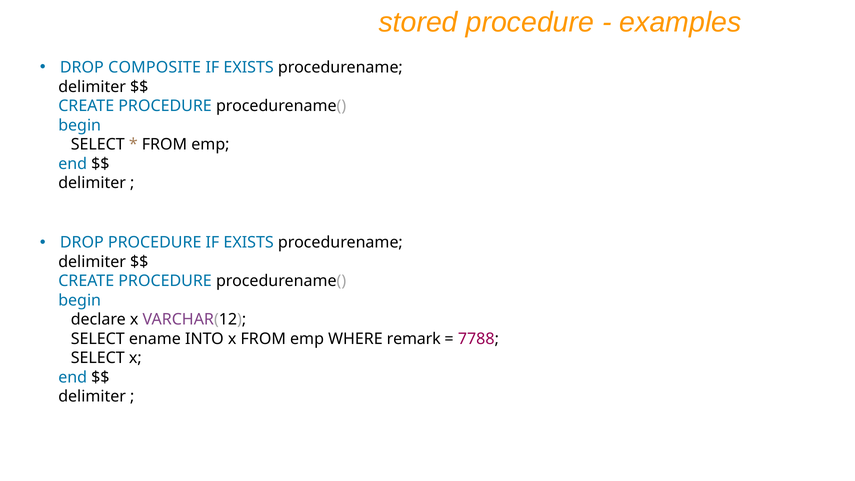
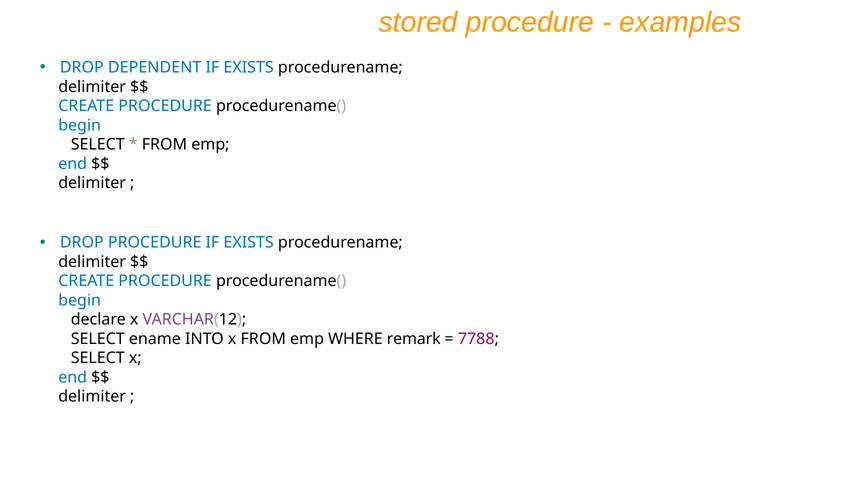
COMPOSITE: COMPOSITE -> DEPENDENT (155, 68)
